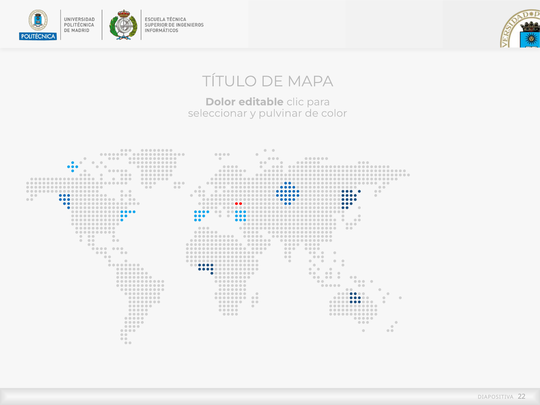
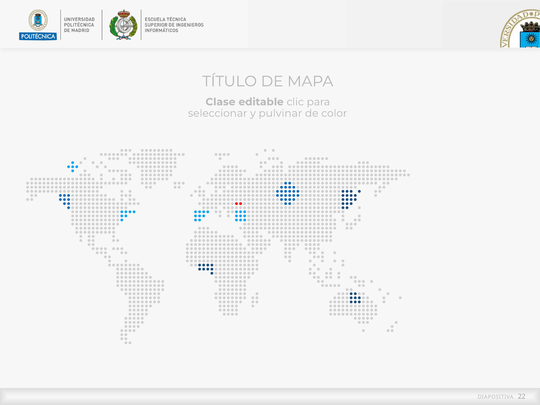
Dolor: Dolor -> Clase (220, 102)
